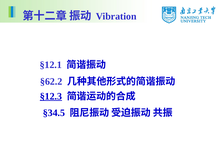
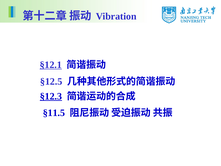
§12.1 underline: none -> present (51, 65)
§62.2: §62.2 -> §12.5 (51, 81)
§34.5: §34.5 -> §11.5 (54, 113)
